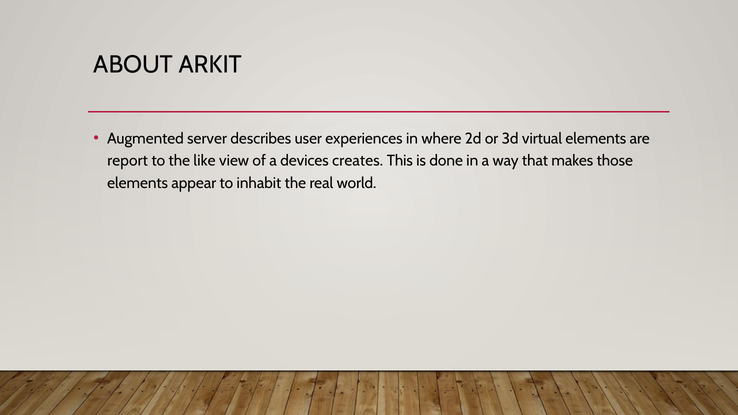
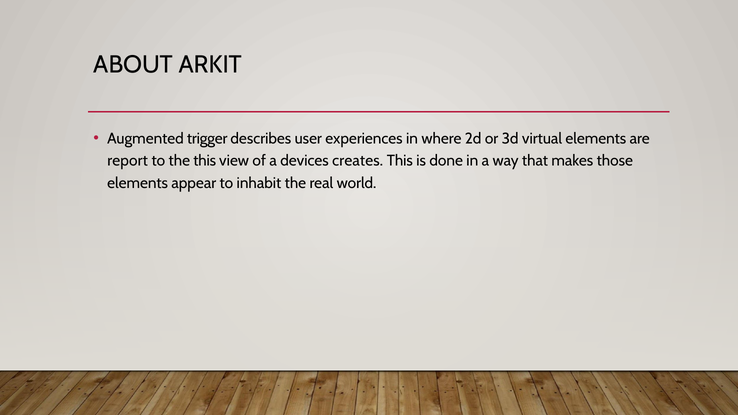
server: server -> trigger (207, 139)
the like: like -> this (205, 161)
